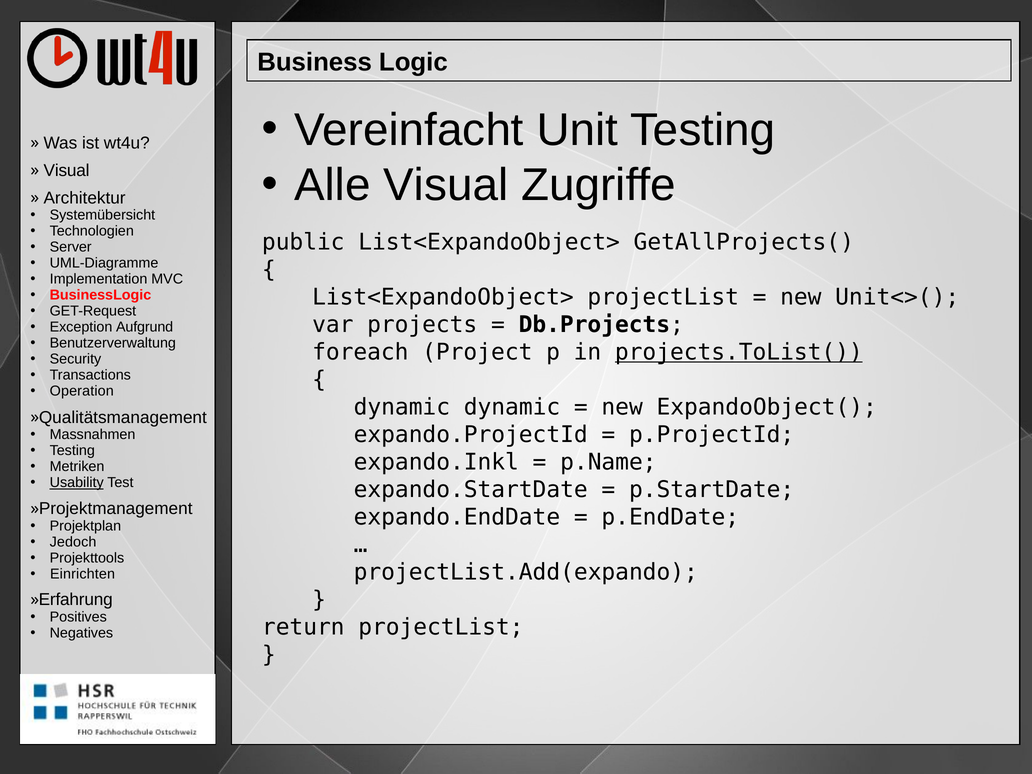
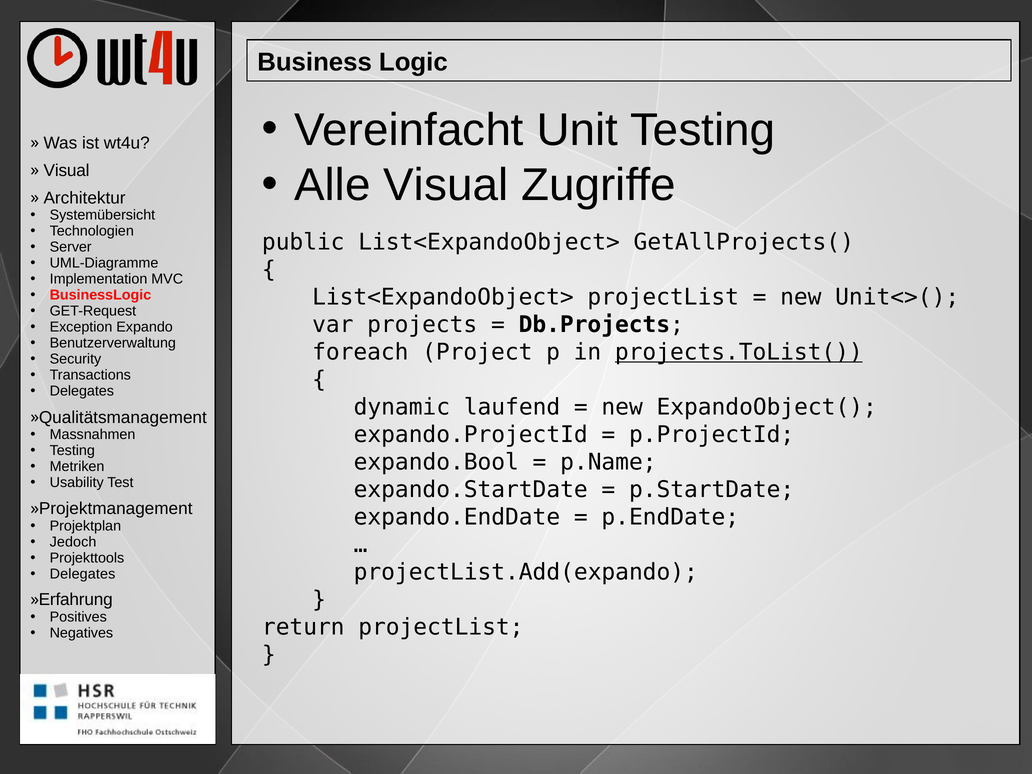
Aufgrund: Aufgrund -> Expando (145, 327)
Operation: Operation -> Delegates (82, 391)
dynamic dynamic: dynamic -> laufend (512, 407)
expando.Inkl: expando.Inkl -> expando.Bool (436, 462)
Usability underline: present -> none (77, 483)
Einrichten: Einrichten -> Delegates (83, 574)
